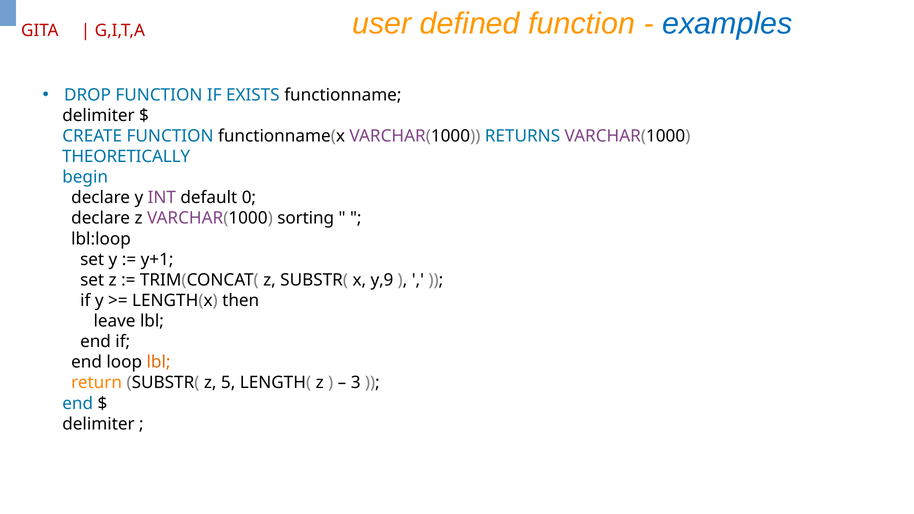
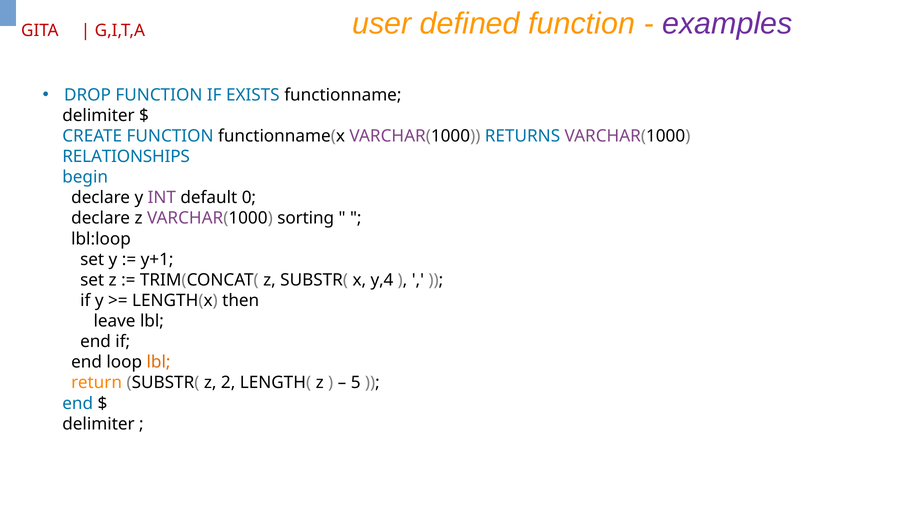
examples colour: blue -> purple (727, 24)
THEORETICALLY: THEORETICALLY -> RELATIONSHIPS (126, 157)
y,9: y,9 -> y,4 (382, 280)
5: 5 -> 2 (228, 383)
3: 3 -> 5 (356, 383)
